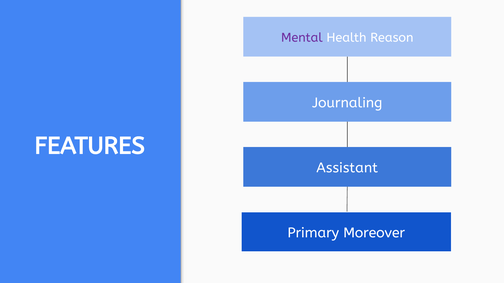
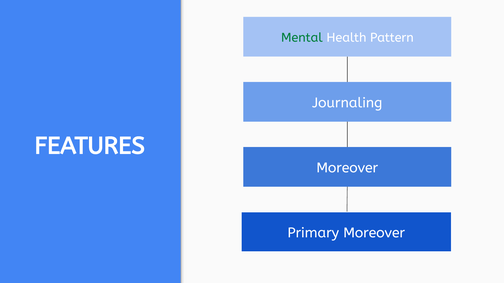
Mental colour: purple -> green (302, 38)
Reason: Reason -> Pattern (392, 38)
Assistant: Assistant -> Moreover (347, 168)
